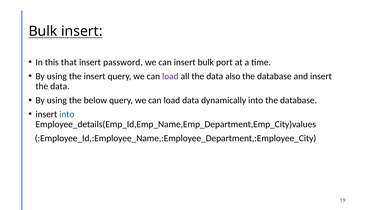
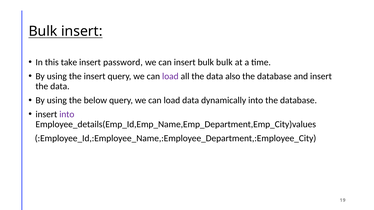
that: that -> take (69, 62)
bulk port: port -> bulk (224, 62)
into colour: blue -> purple (67, 114)
